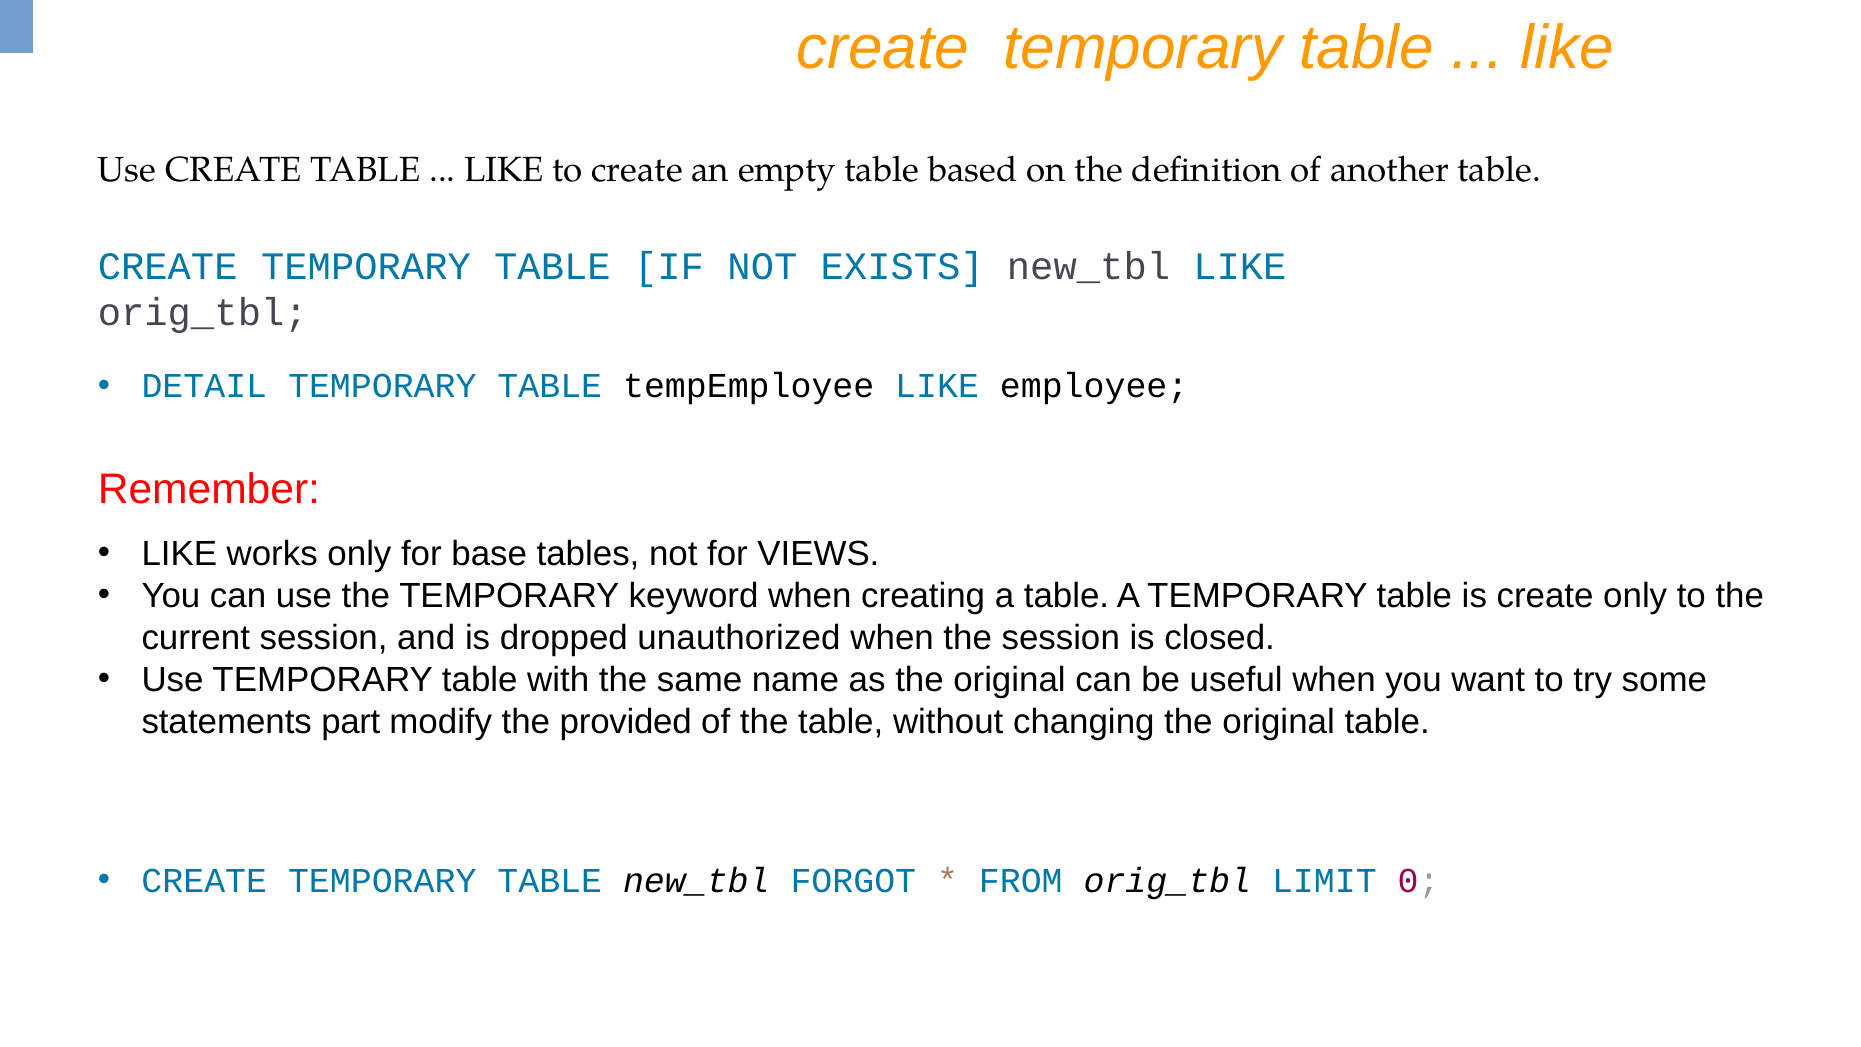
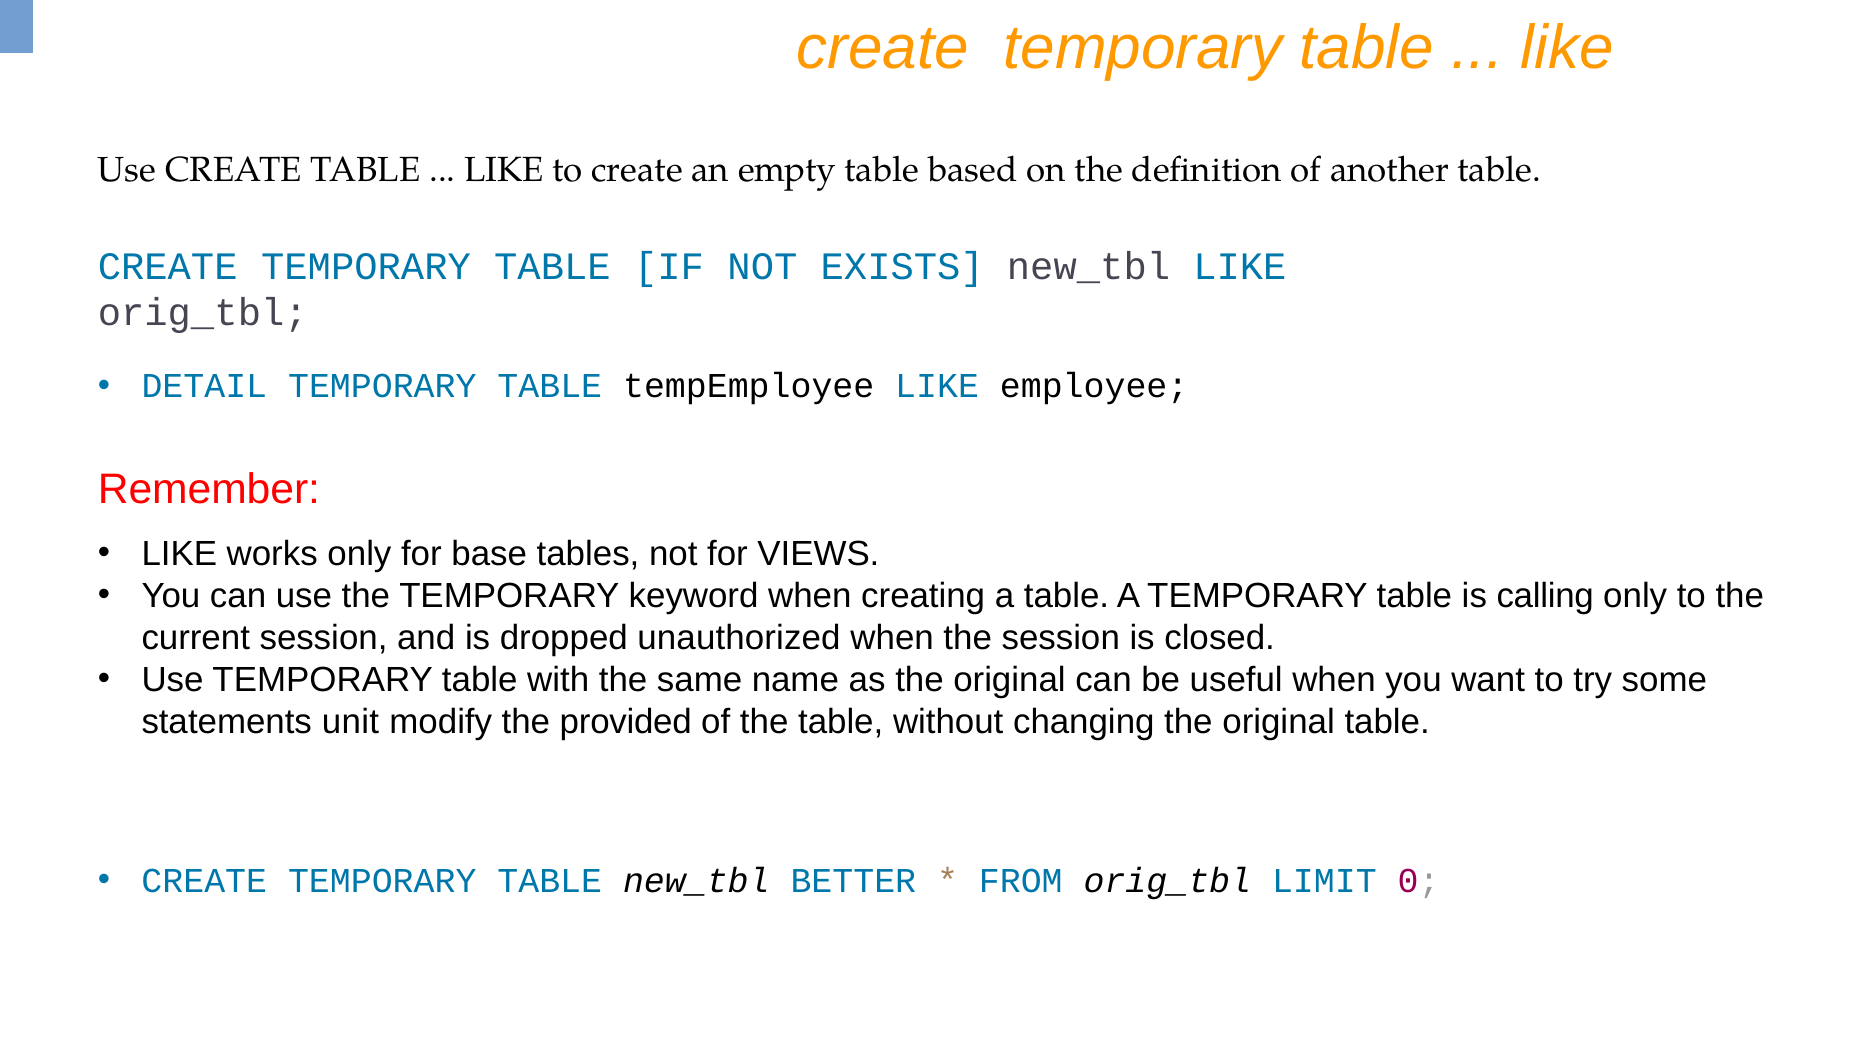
is create: create -> calling (1545, 596)
part: part -> unit (350, 722)
FORGOT: FORGOT -> BETTER (853, 880)
